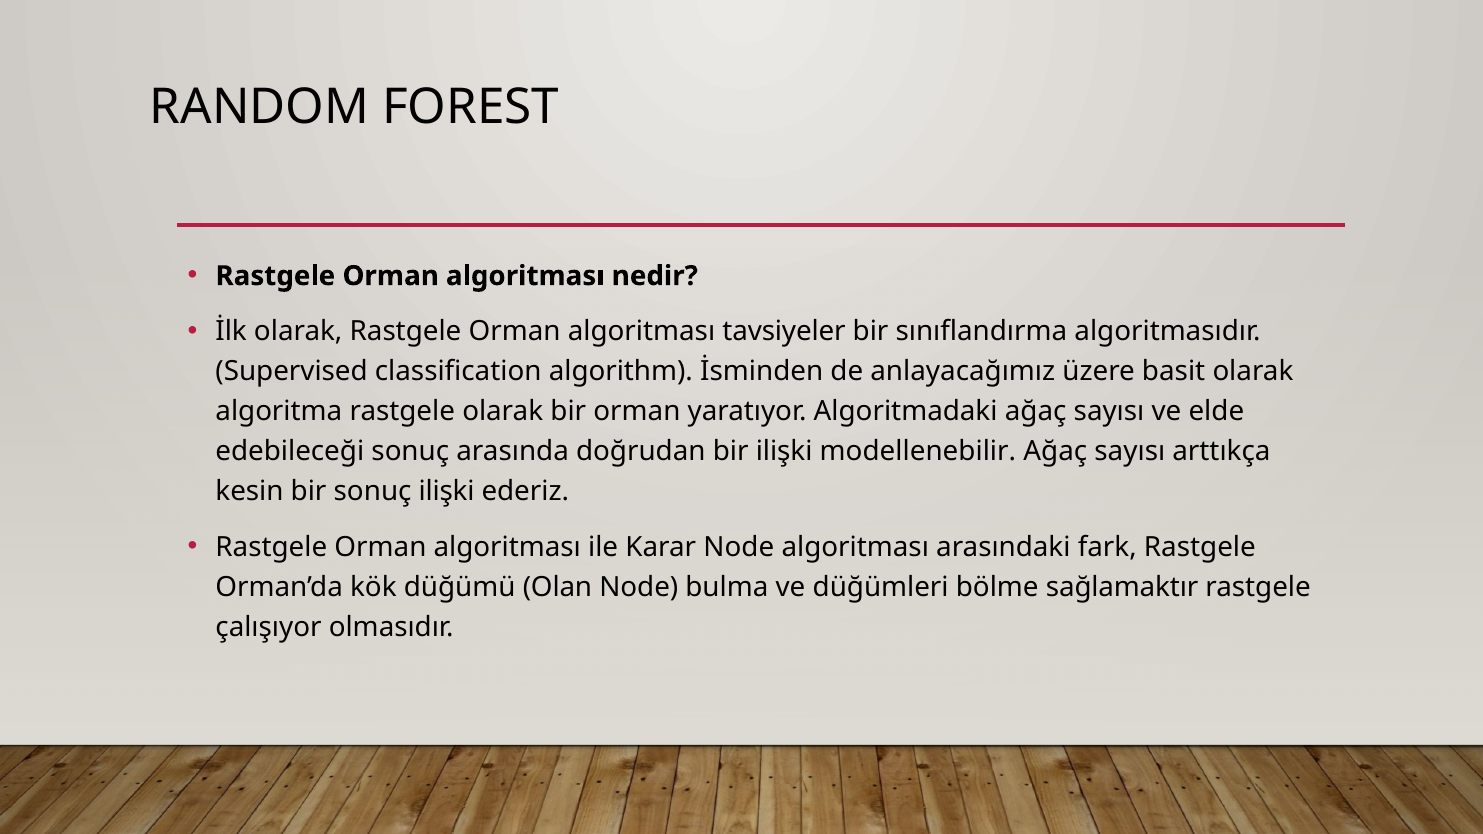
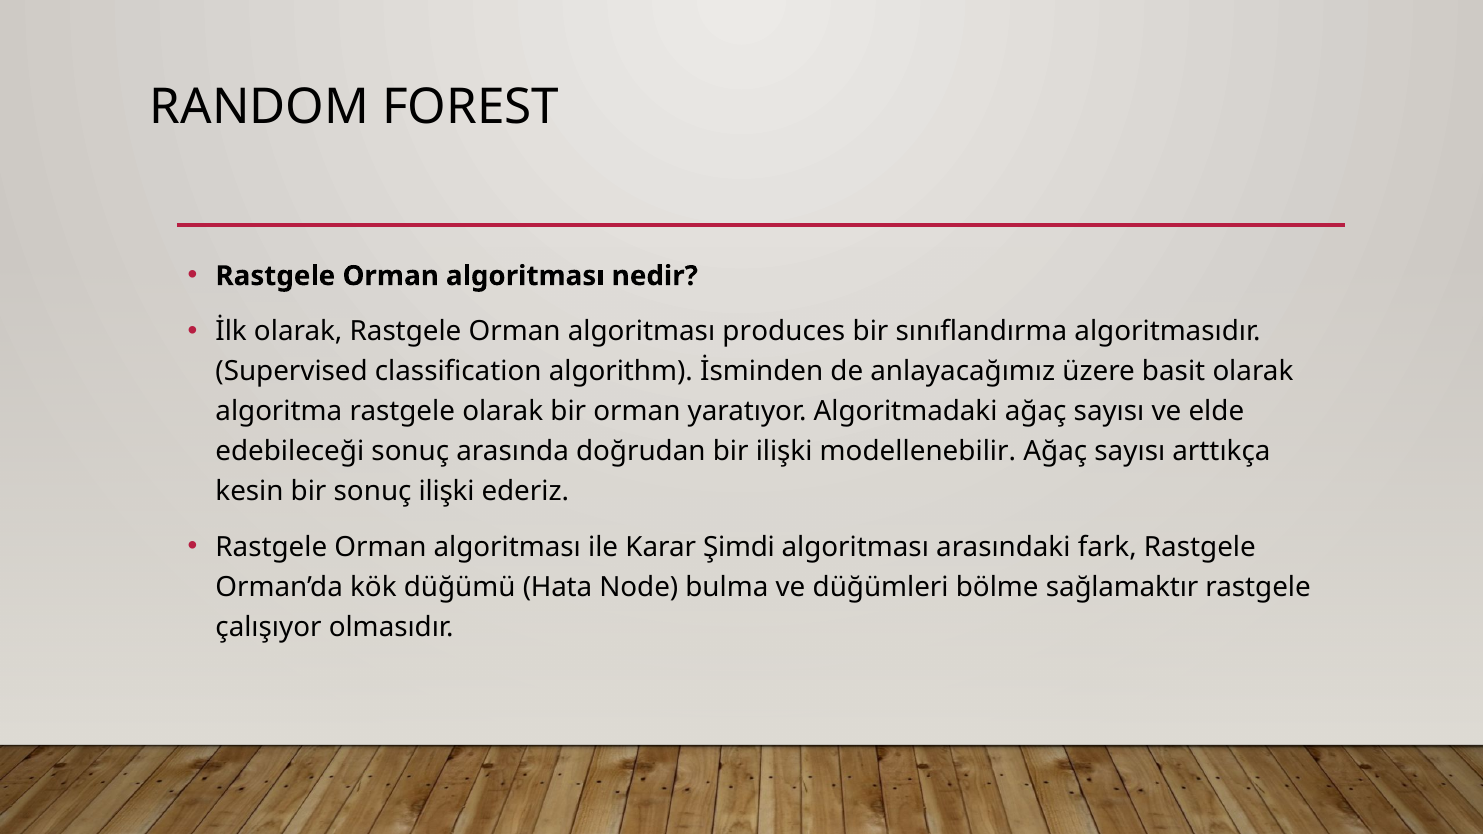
tavsiyeler: tavsiyeler -> produces (784, 332)
Karar Node: Node -> Şimdi (739, 547)
Olan: Olan -> Hata (557, 587)
